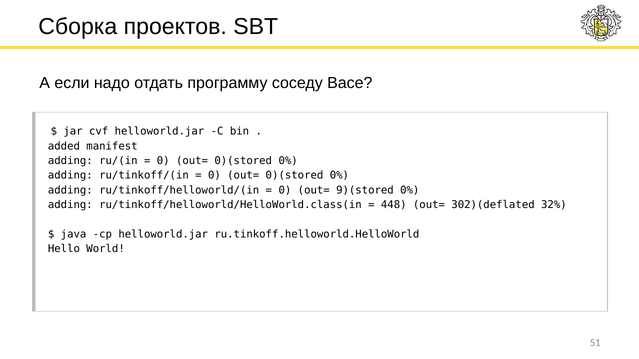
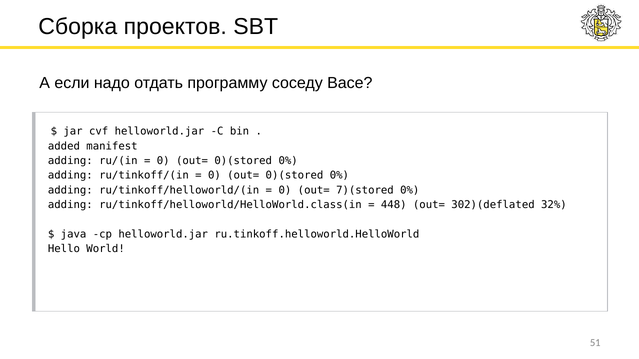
9)(stored: 9)(stored -> 7)(stored (365, 190)
